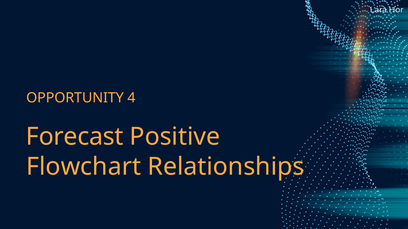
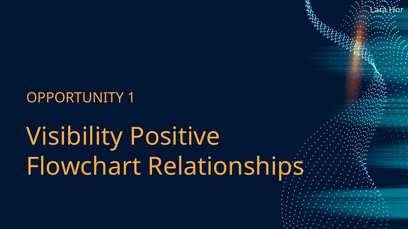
4: 4 -> 1 (131, 98)
Forecast: Forecast -> Visibility (75, 137)
